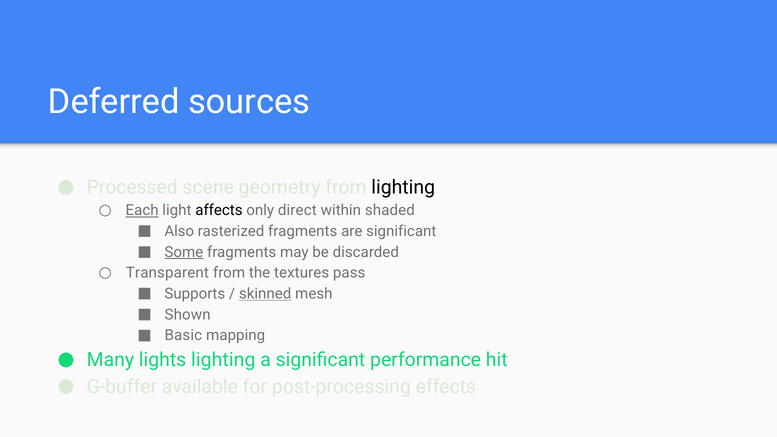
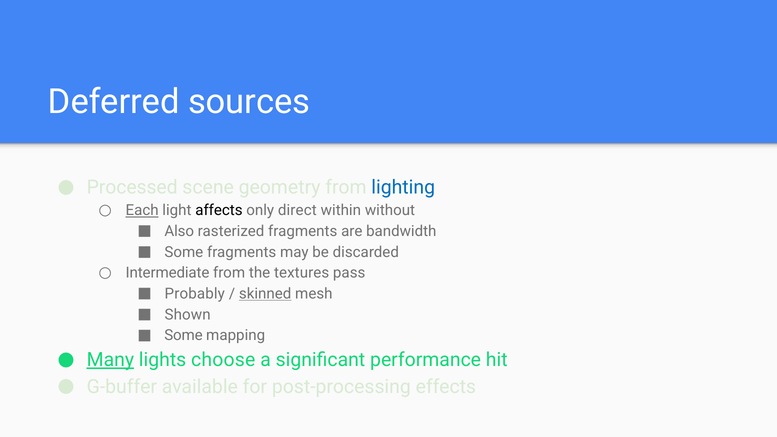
lighting colour: black -> blue (403, 187)
shaded: shaded -> without (390, 210)
are significant: significant -> bandwidth (401, 231)
Some underline: present -> none (184, 252)
Transparent: Transparent -> Intermediate (167, 273)
Supports: Supports -> Probably (195, 294)
Basic: Basic -> Some (183, 335)
Many underline: none -> present (110, 360)
lights lighting: lighting -> choose (223, 360)
